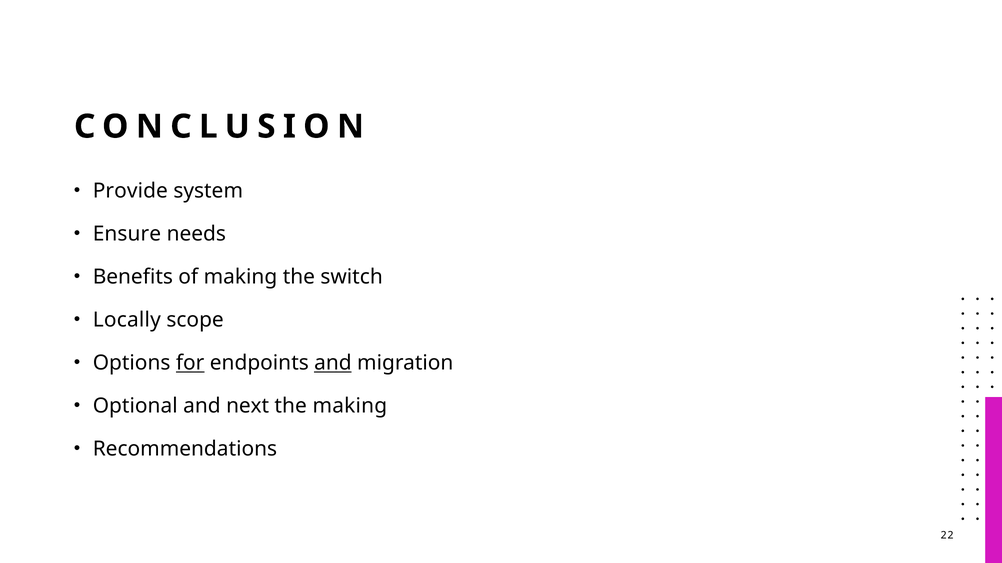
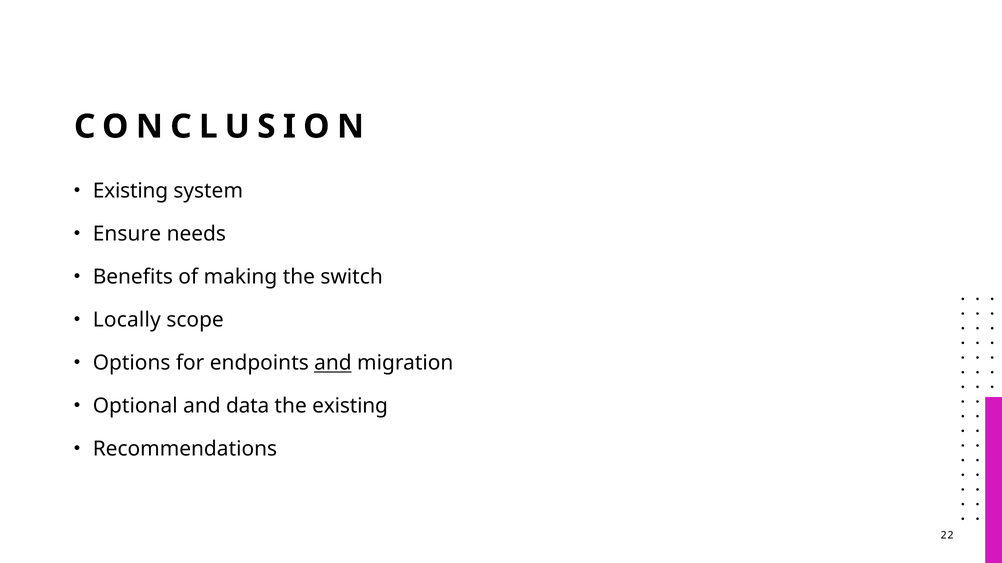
Provide: Provide -> Existing (130, 191)
for underline: present -> none (190, 363)
next: next -> data (248, 406)
the making: making -> existing (350, 406)
